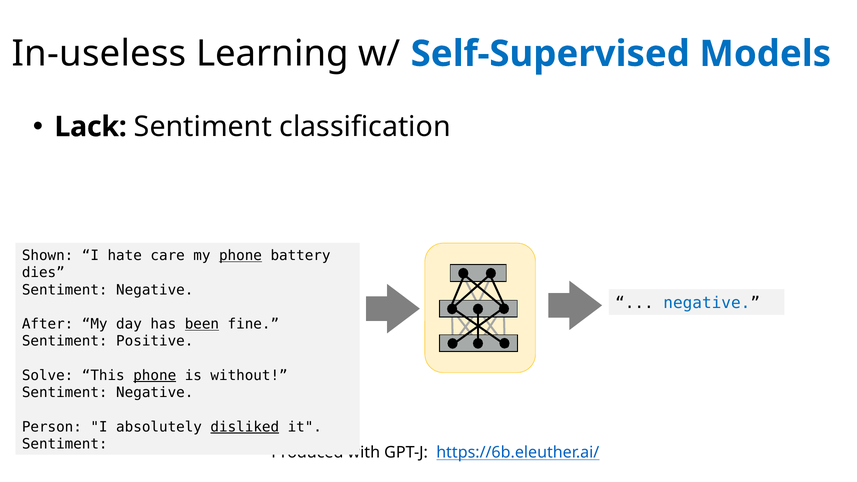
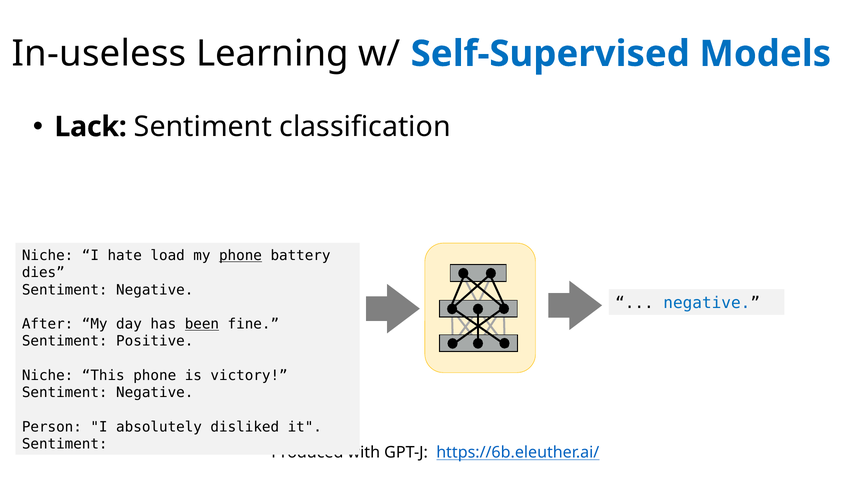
Shown: Shown -> Niche (48, 256)
care: care -> load (168, 256)
Solve: Solve -> Niche (48, 376)
phone underline: present -> none (155, 376)
without: without -> victory (249, 376)
disliked underline: present -> none (245, 427)
